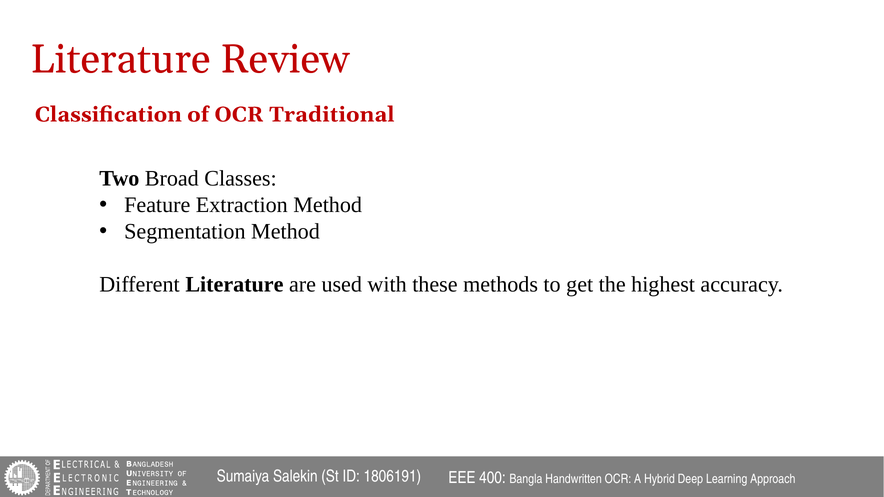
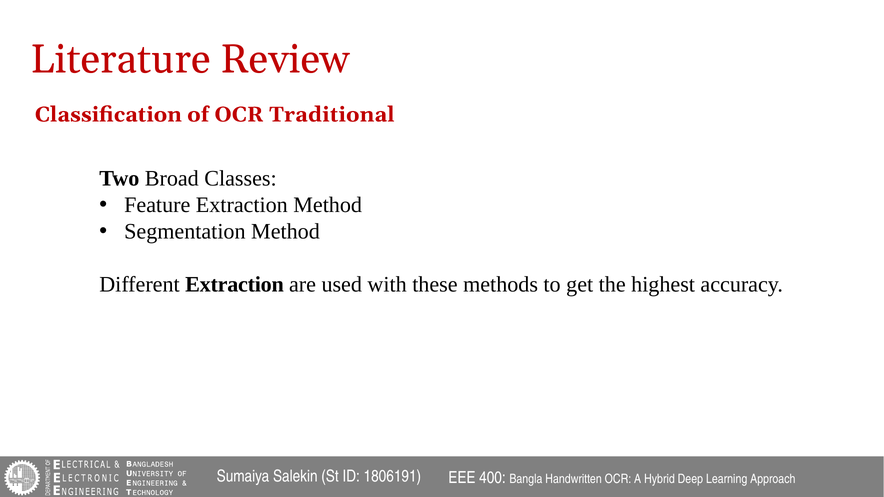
Different Literature: Literature -> Extraction (235, 285)
